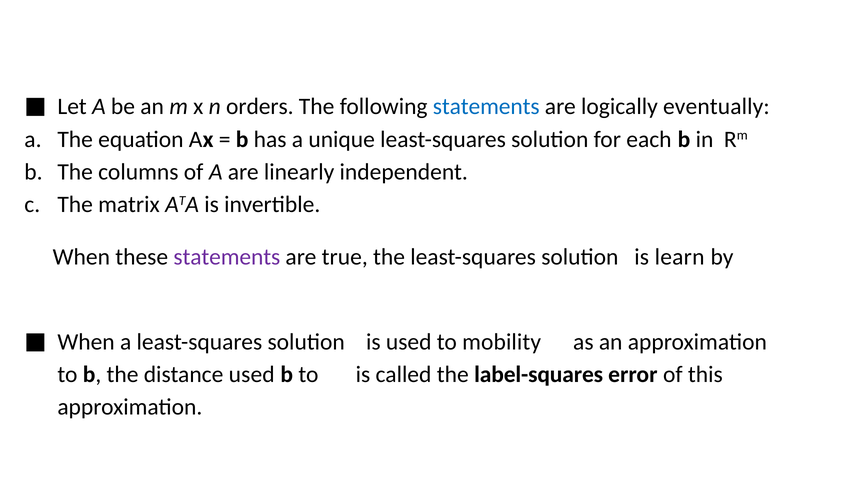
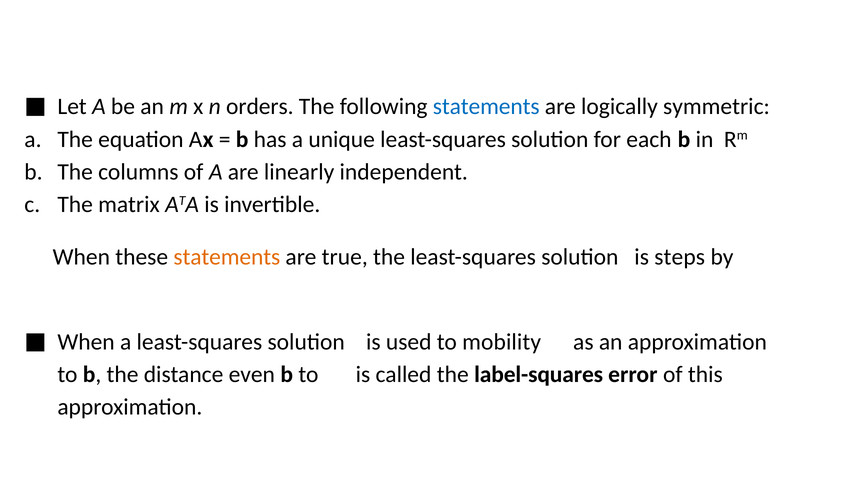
eventually: eventually -> symmetric (716, 107)
statements colour: purple -> orange (227, 257)
learn: learn -> steps (680, 257)
distance used: used -> even (252, 374)
